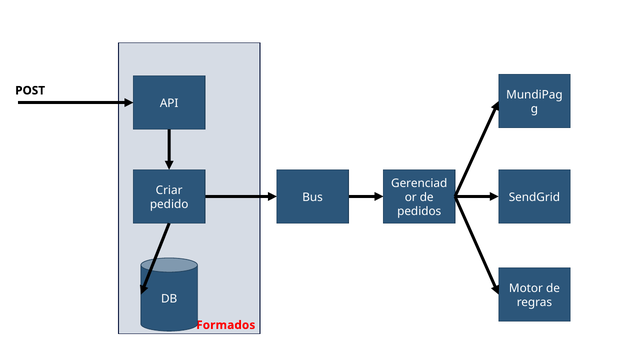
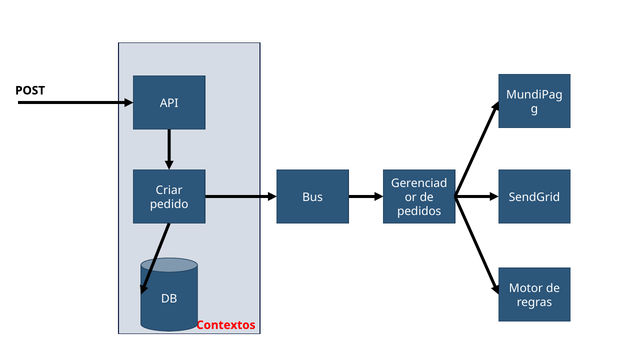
Formados: Formados -> Contextos (226, 325)
